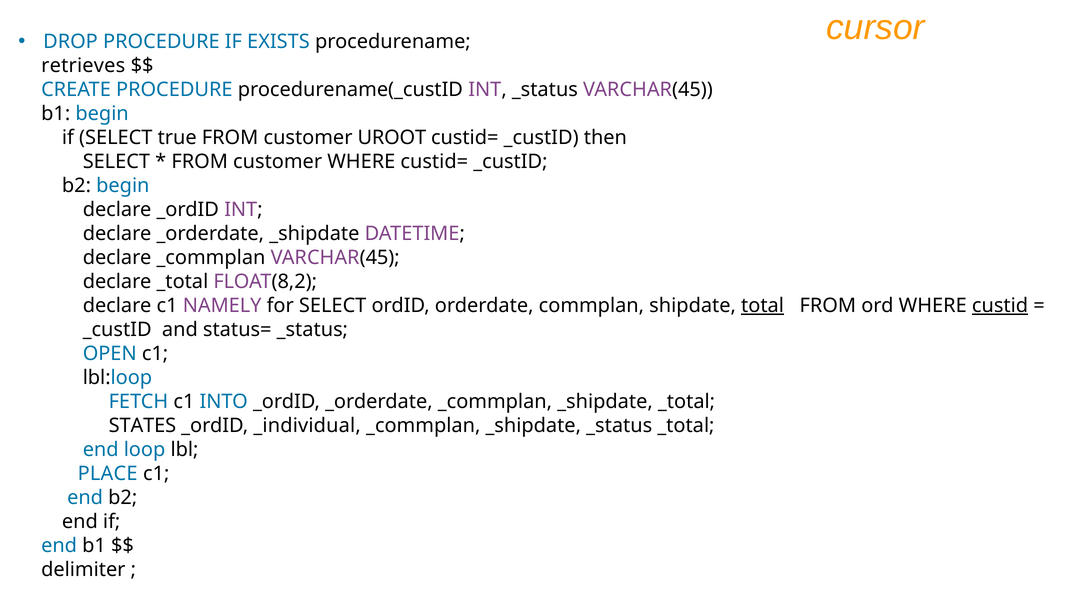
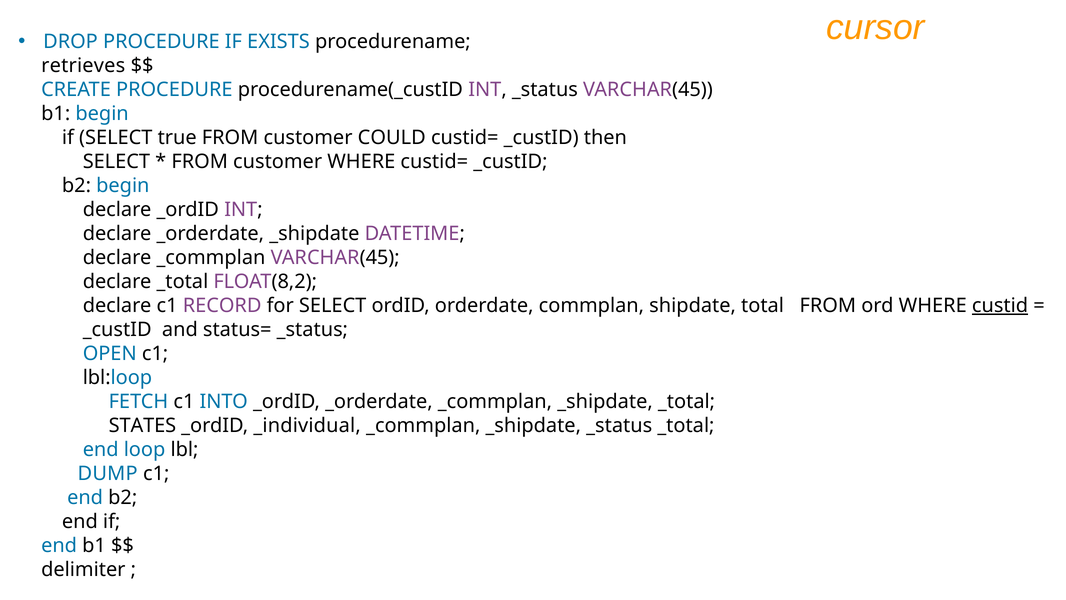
UROOT: UROOT -> COULD (392, 138)
NAMELY: NAMELY -> RECORD (222, 305)
total underline: present -> none (763, 305)
PLACE: PLACE -> DUMP (108, 473)
